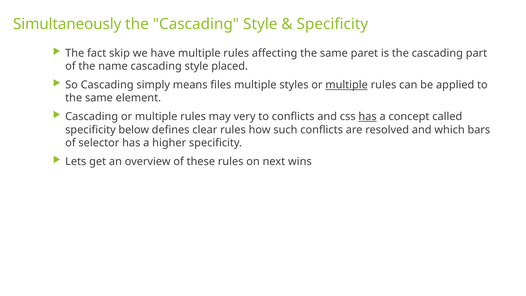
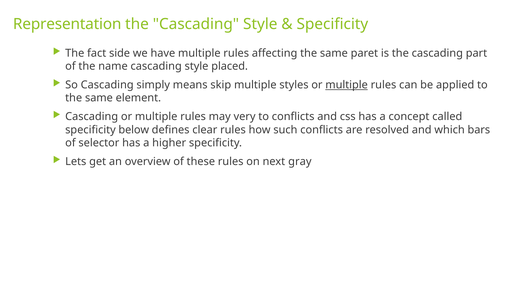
Simultaneously: Simultaneously -> Representation (67, 24)
skip: skip -> side (120, 53)
files: files -> skip (221, 85)
has underline: present -> none (368, 117)
wins: wins -> gray (300, 162)
